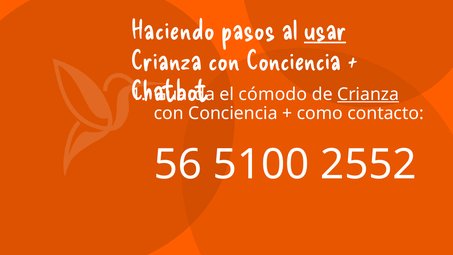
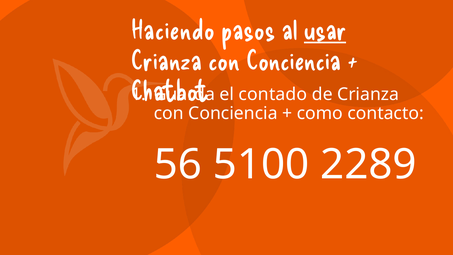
cómodo: cómodo -> contado (273, 94)
Crianza underline: present -> none (368, 94)
2552: 2552 -> 2289 (369, 164)
